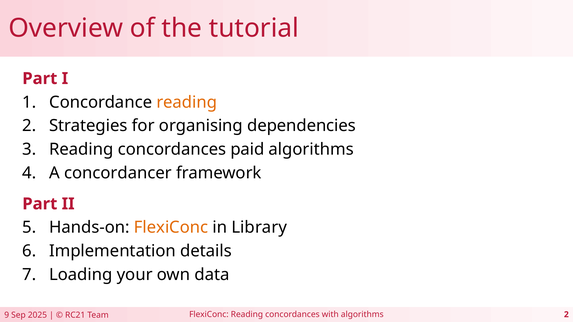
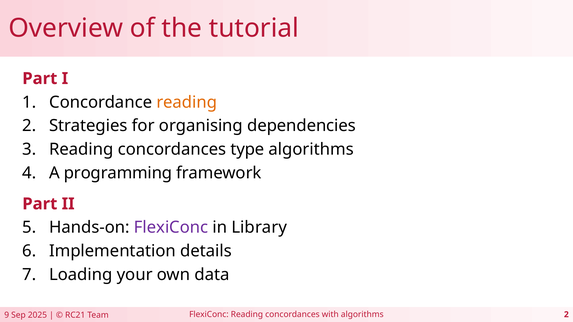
paid: paid -> type (247, 150)
concordancer: concordancer -> programming (118, 173)
FlexiConc colour: orange -> purple (171, 228)
